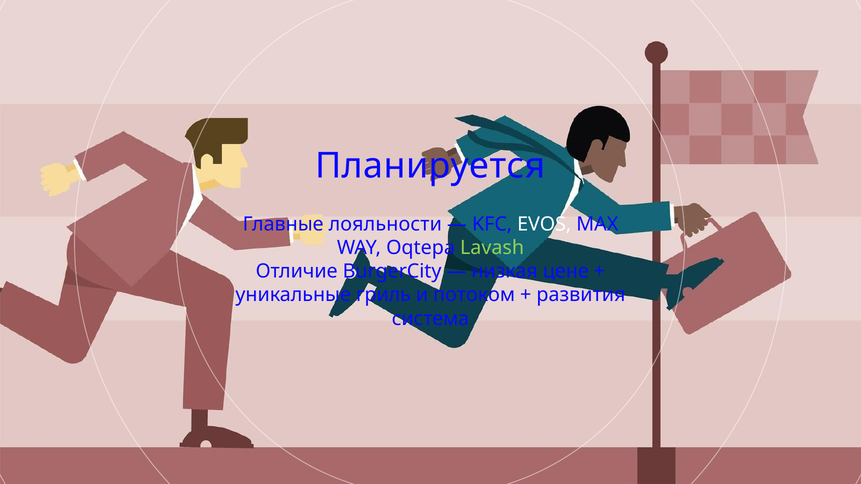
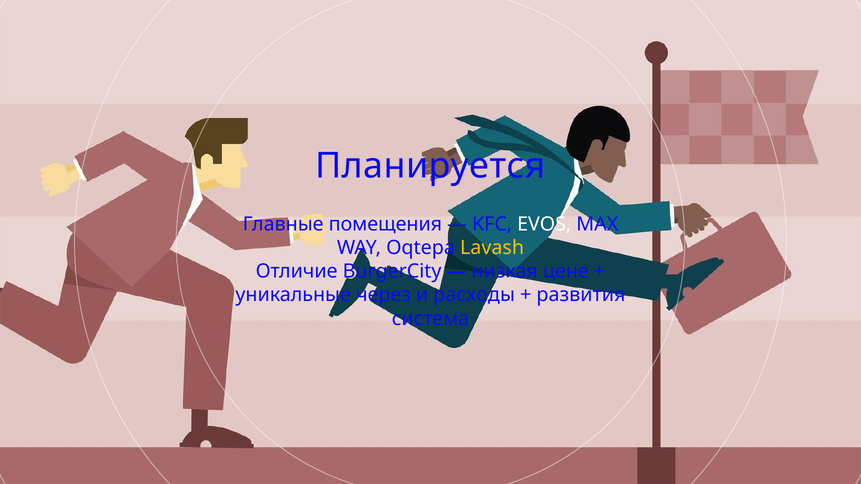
лояльности: лояльности -> помещения (385, 224)
Lavash colour: light green -> yellow (492, 248)
гриль: гриль -> через (383, 295)
потоком: потоком -> расходы (474, 295)
